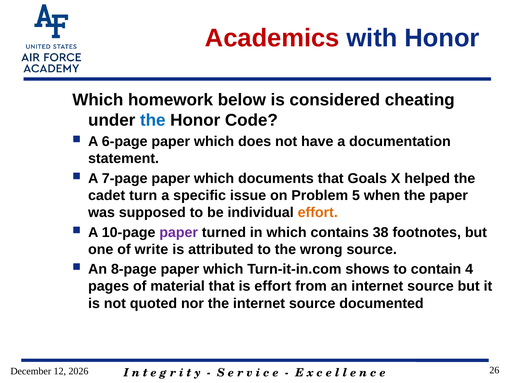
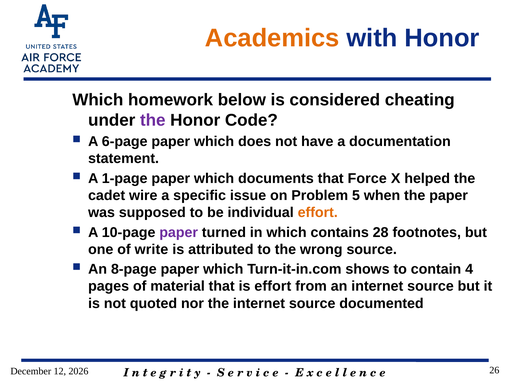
Academics colour: red -> orange (272, 38)
the colour: blue -> purple (153, 120)
7-page: 7-page -> 1-page (125, 178)
Goals: Goals -> Force (367, 178)
turn: turn -> wire (143, 195)
38: 38 -> 28 (381, 232)
